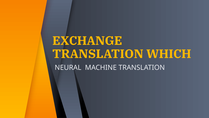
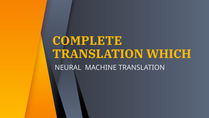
EXCHANGE: EXCHANGE -> COMPLETE (87, 41)
